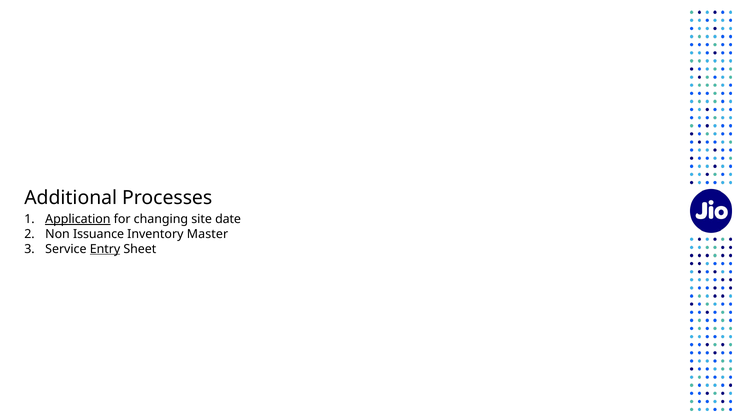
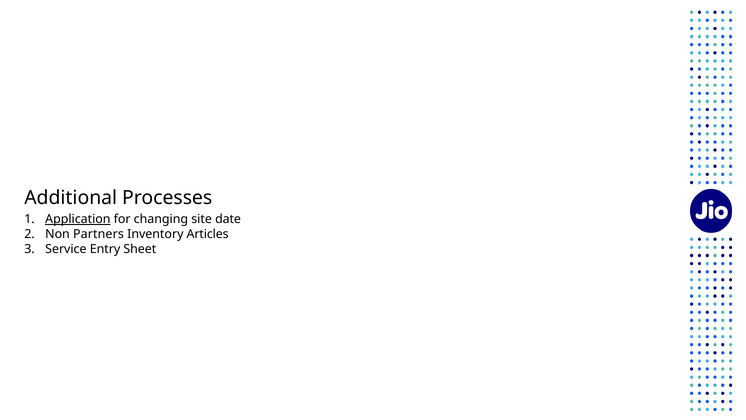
Issuance: Issuance -> Partners (98, 234)
Master: Master -> Articles (208, 234)
Entry underline: present -> none (105, 249)
